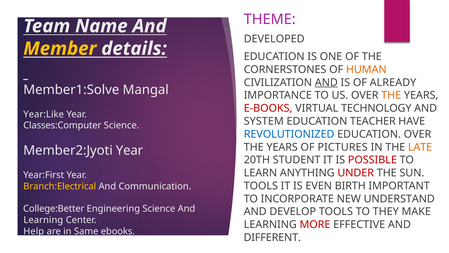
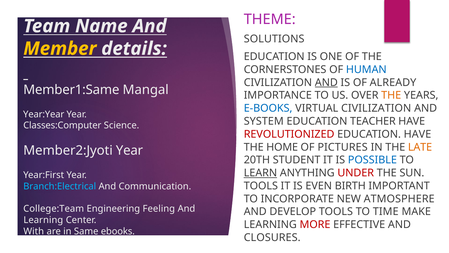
DEVELOPED: DEVELOPED -> SOLUTIONS (274, 39)
HUMAN colour: orange -> blue (366, 69)
Member1:Solve: Member1:Solve -> Member1:Same (71, 90)
E-BOOKS colour: red -> blue (268, 108)
VIRTUAL TECHNOLOGY: TECHNOLOGY -> CIVILIZATION (376, 108)
Year:Like: Year:Like -> Year:Year (44, 114)
REVOLUTIONIZED colour: blue -> red (289, 134)
EDUCATION OVER: OVER -> HAVE (417, 134)
YEARS: YEARS -> HOME (282, 147)
POSSIBLE colour: red -> blue (372, 160)
LEARN underline: none -> present (260, 173)
Branch:Electrical colour: yellow -> light blue (60, 186)
UNDERSTAND: UNDERSTAND -> ATMOSPHERE (399, 198)
College:Better: College:Better -> College:Team (54, 208)
Engineering Science: Science -> Feeling (159, 208)
THEY: THEY -> TIME (386, 211)
Help: Help -> With (34, 231)
DIFFERENT: DIFFERENT -> CLOSURES (272, 237)
